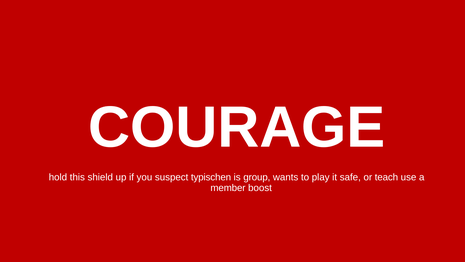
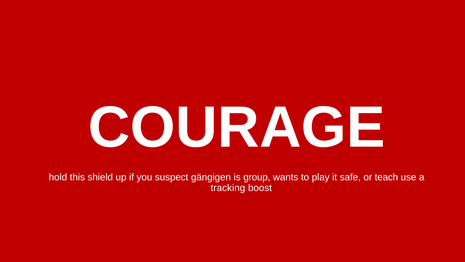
typischen: typischen -> gängigen (211, 177)
member: member -> tracking (228, 188)
